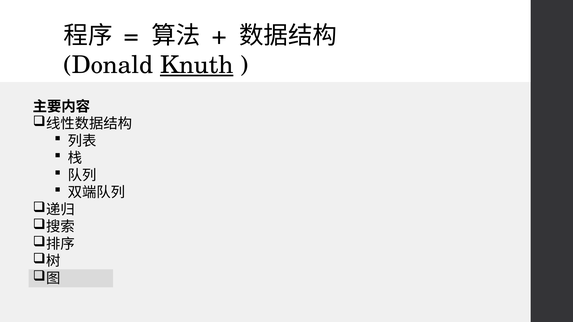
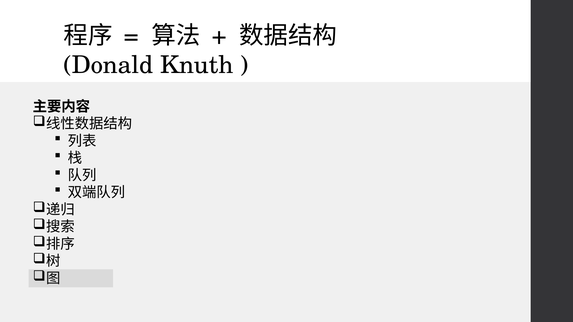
Knuth underline: present -> none (197, 65)
